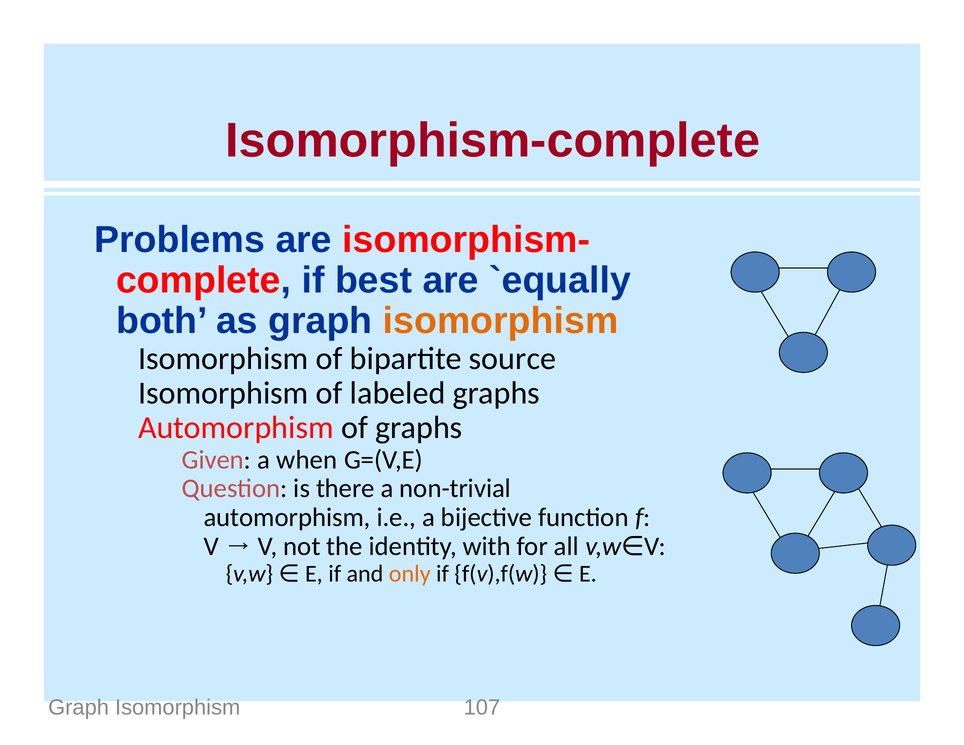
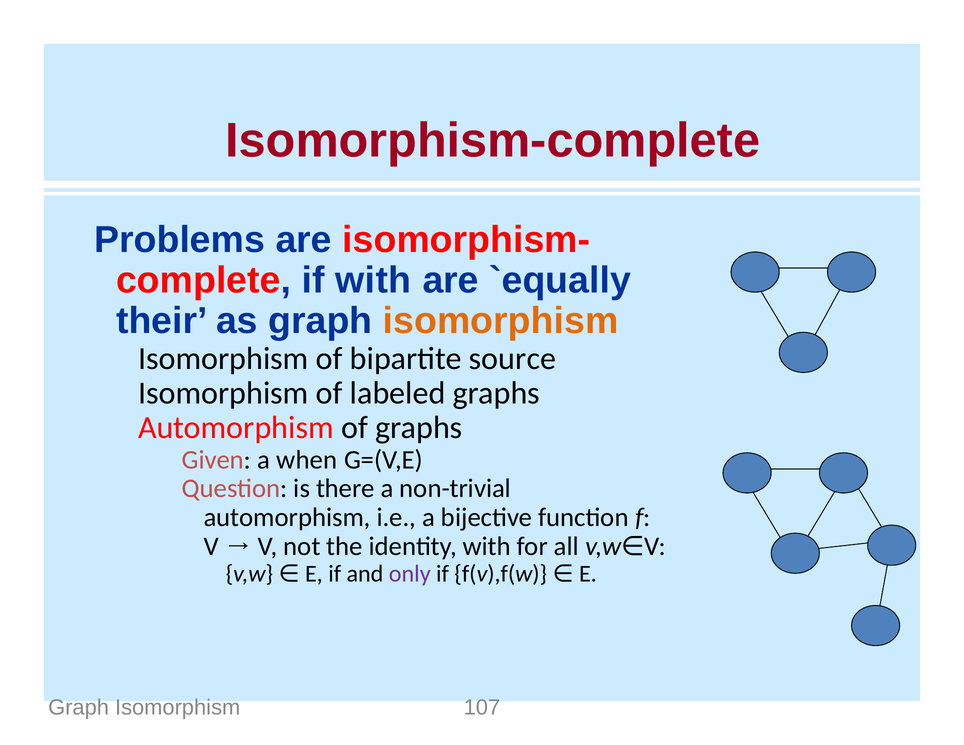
if best: best -> with (373, 280)
both: both -> their (162, 321)
only colour: orange -> purple (410, 574)
